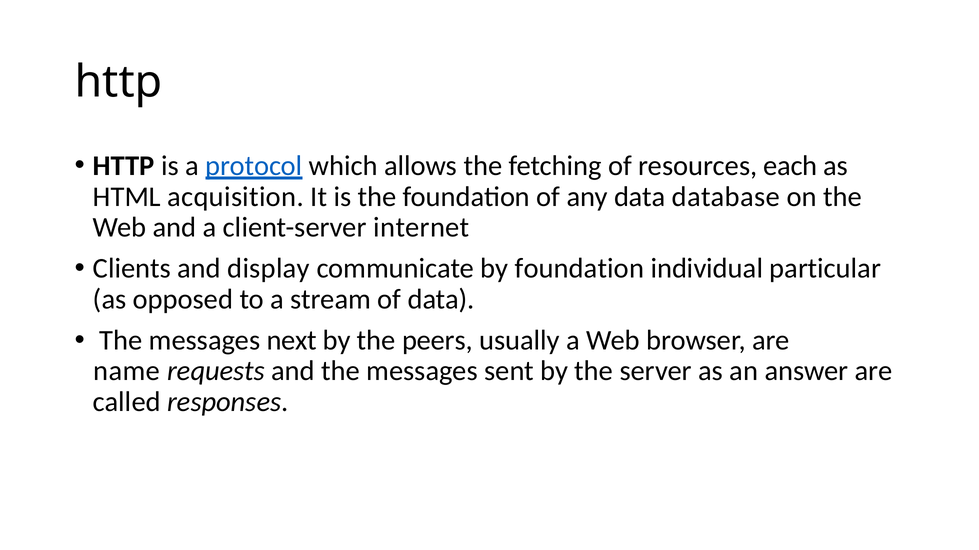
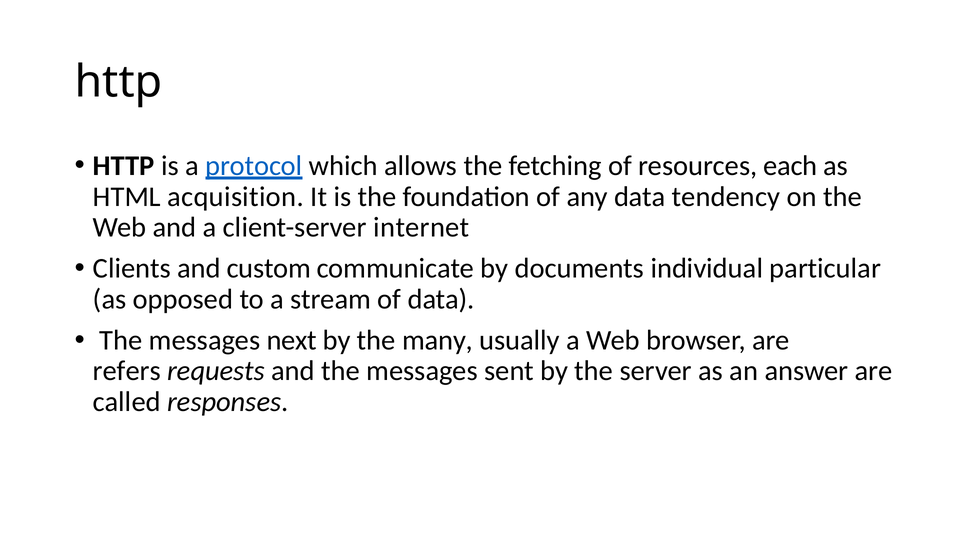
database: database -> tendency (726, 197)
display: display -> custom (269, 269)
by foundation: foundation -> documents (579, 269)
peers: peers -> many (437, 341)
name: name -> refers (127, 372)
